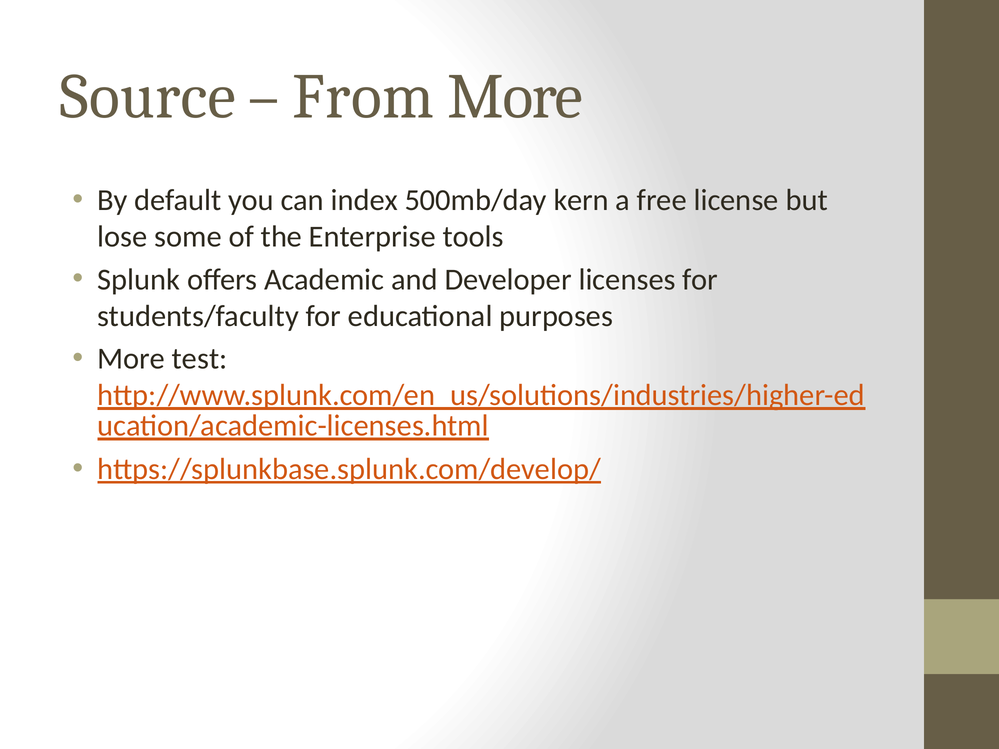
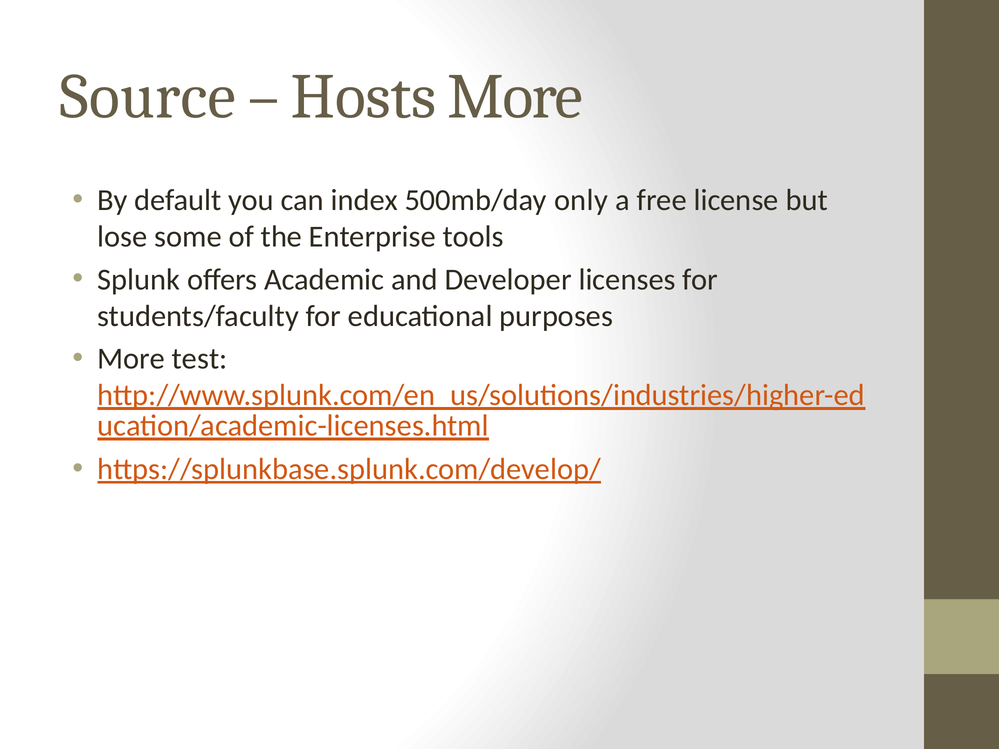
From: From -> Hosts (363, 97)
kern: kern -> only (581, 200)
